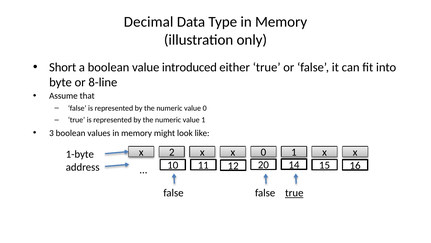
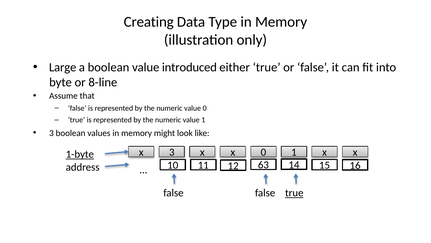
Decimal: Decimal -> Creating (149, 22)
Short: Short -> Large (63, 67)
x 2: 2 -> 3 (172, 152)
1-byte underline: none -> present (80, 154)
20: 20 -> 63 (263, 165)
